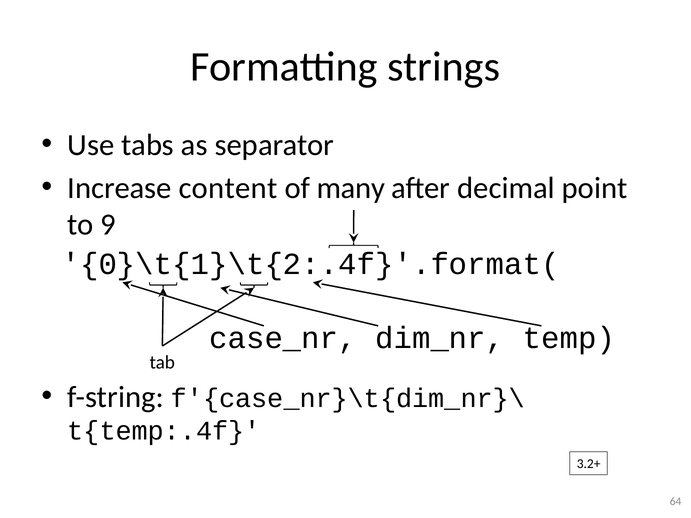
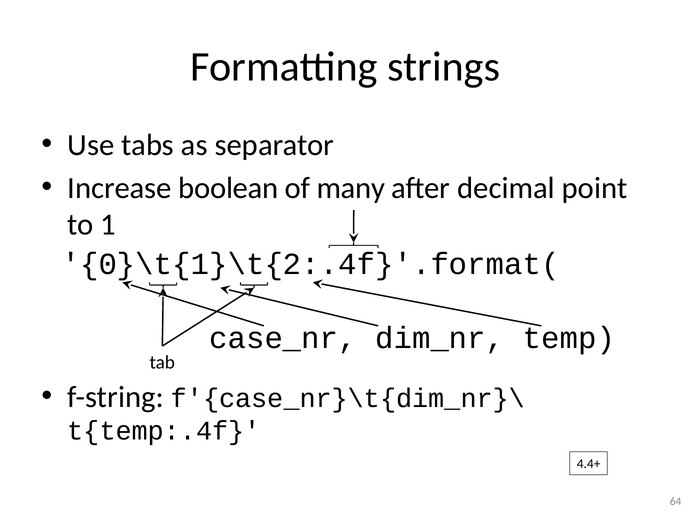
content: content -> boolean (228, 188)
9: 9 -> 1 (108, 225)
3.2+: 3.2+ -> 4.4+ (589, 464)
